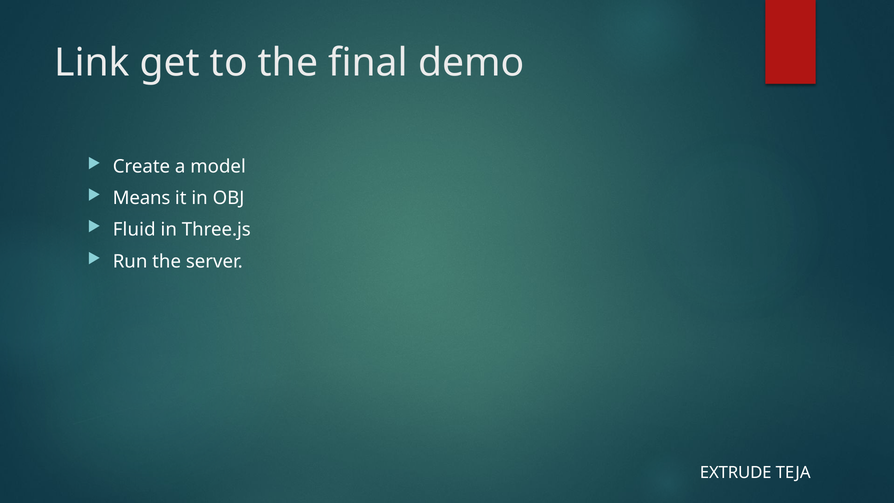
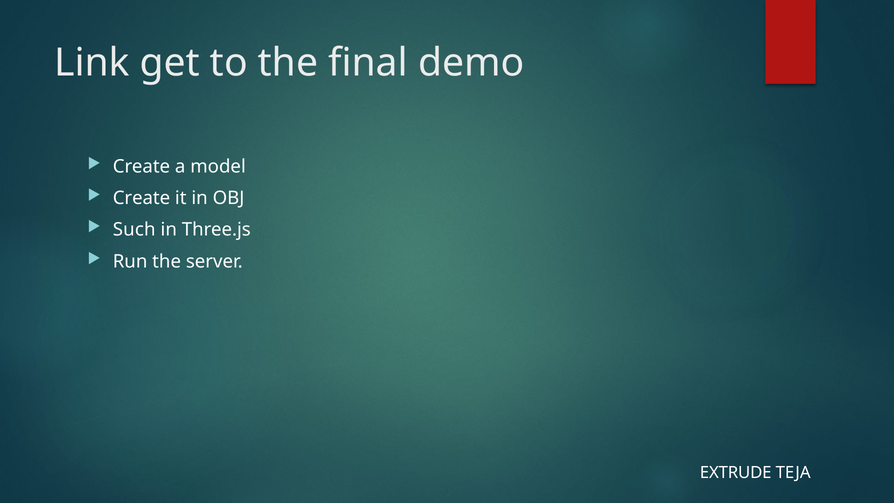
Means: Means -> Create (141, 198)
Fluid: Fluid -> Such (134, 230)
